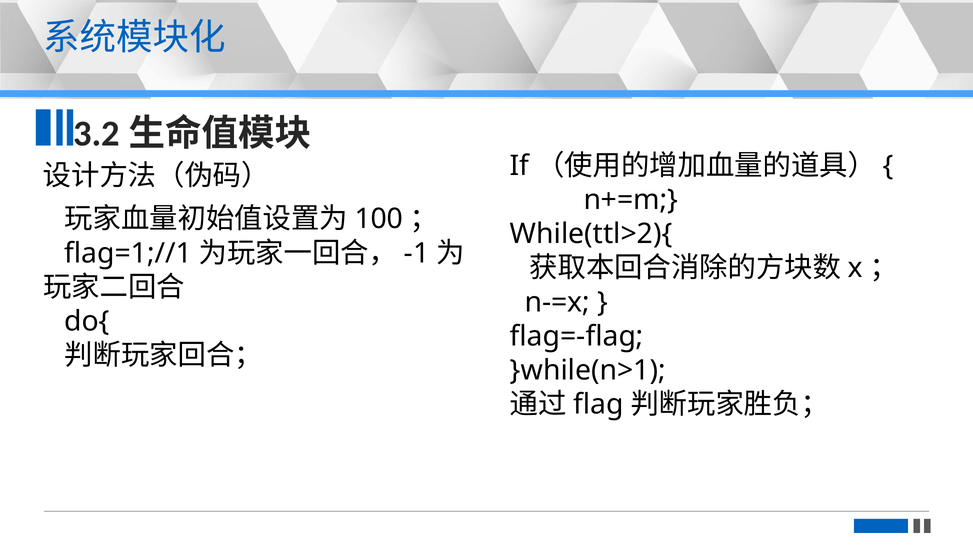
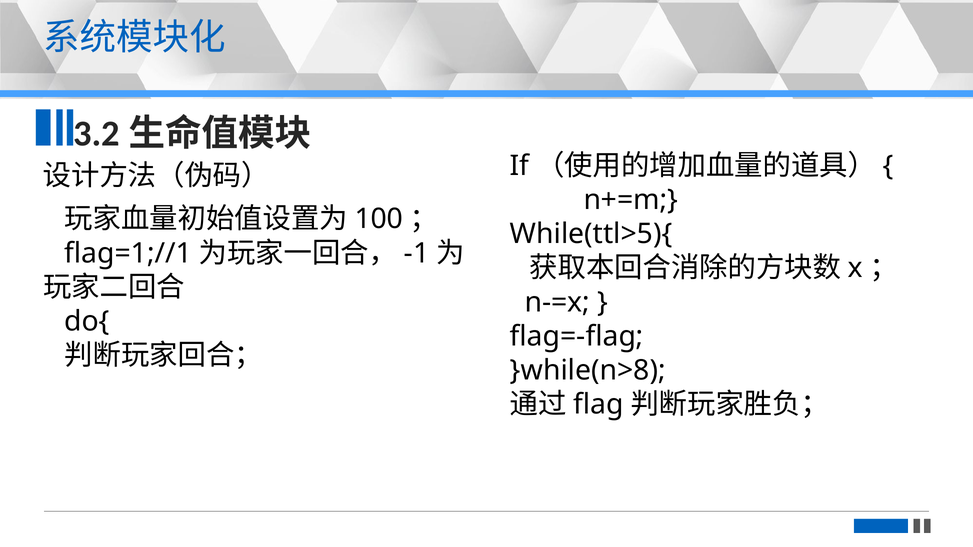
While(ttl>2){: While(ttl>2){ -> While(ttl>5){ (591, 234)
}while(n>1: }while(n>1 -> }while(n>8 (588, 371)
